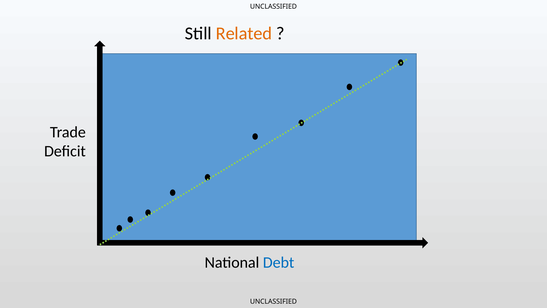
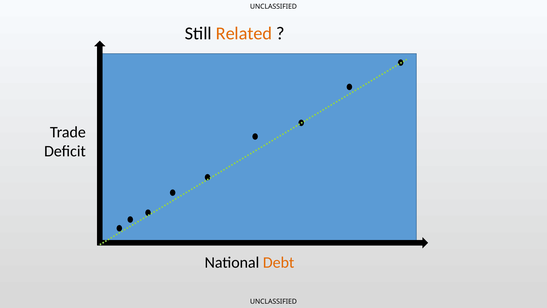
Debt colour: blue -> orange (279, 262)
